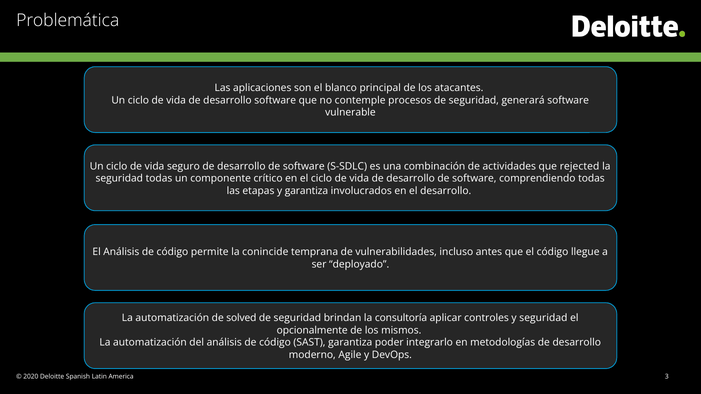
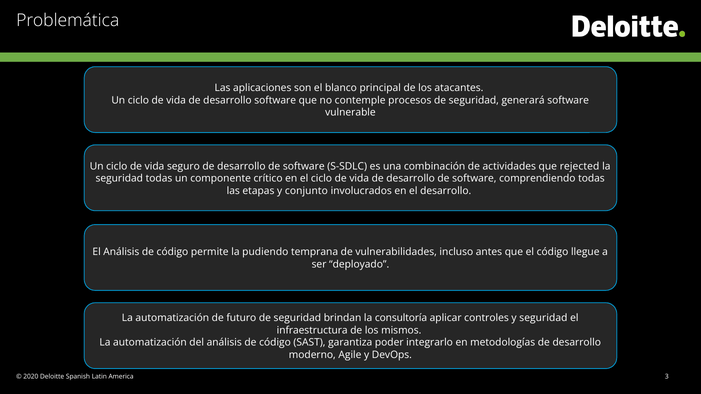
y garantiza: garantiza -> conjunto (306, 191)
conincide: conincide -> pudiendo (265, 252)
solved: solved -> futuro (241, 318)
opcionalmente: opcionalmente -> infraestructura (312, 330)
